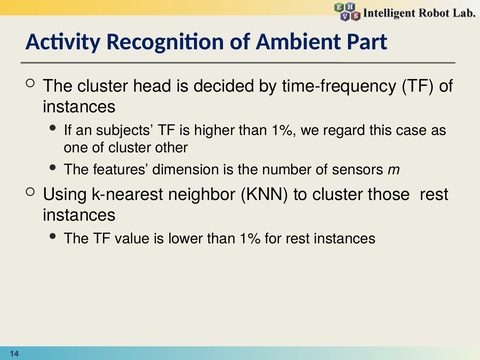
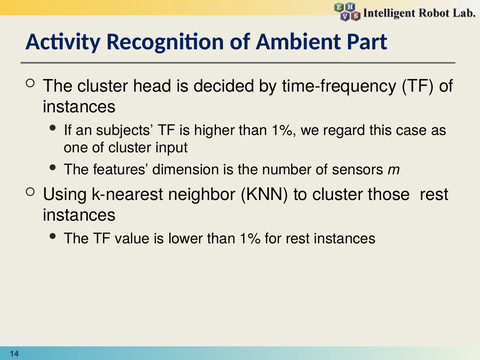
other: other -> input (172, 148)
